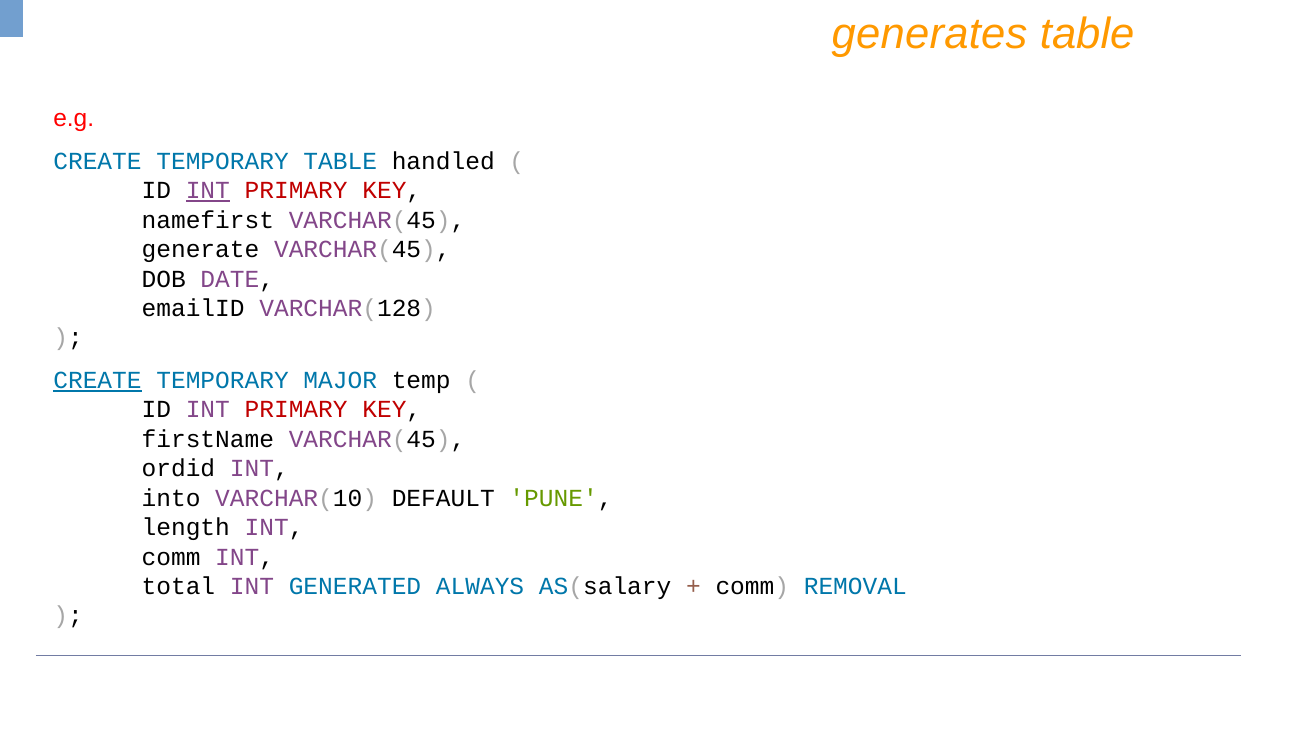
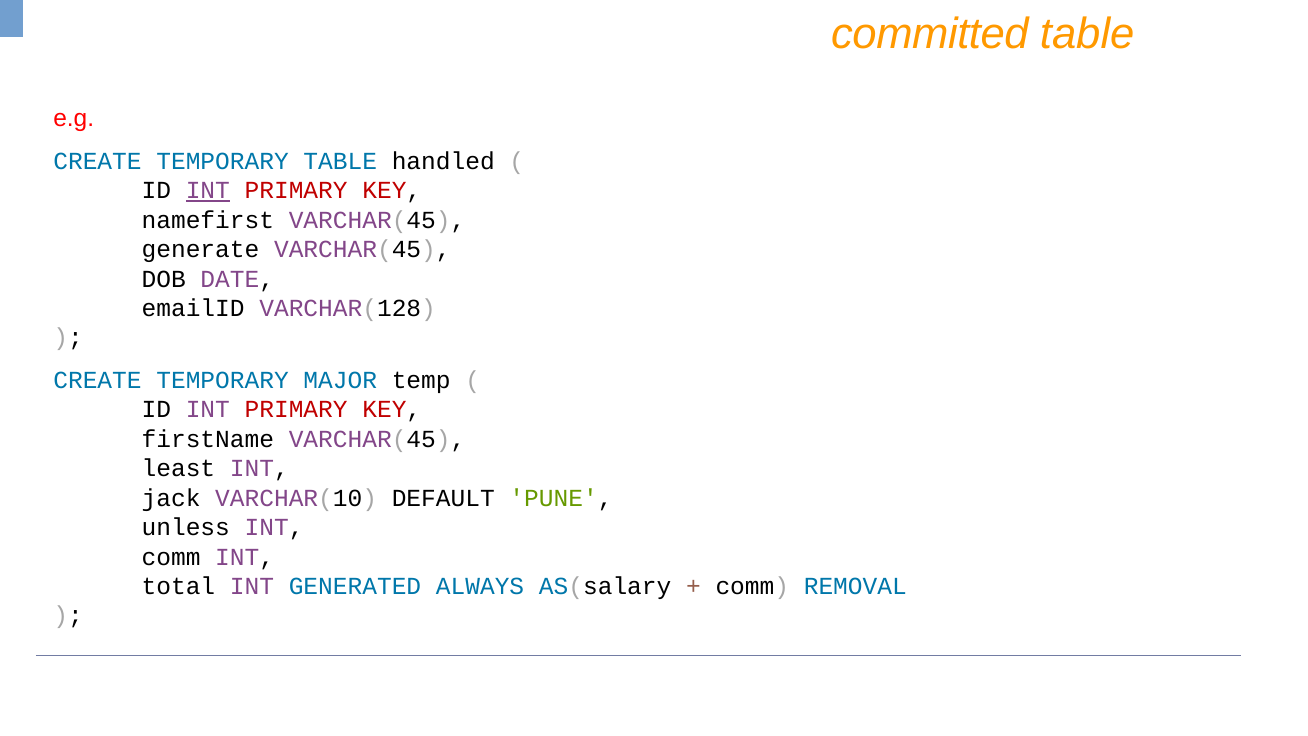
generates: generates -> committed (930, 34)
CREATE underline: present -> none (97, 380)
ordid: ordid -> least (178, 469)
into: into -> jack (171, 498)
length: length -> unless (186, 527)
